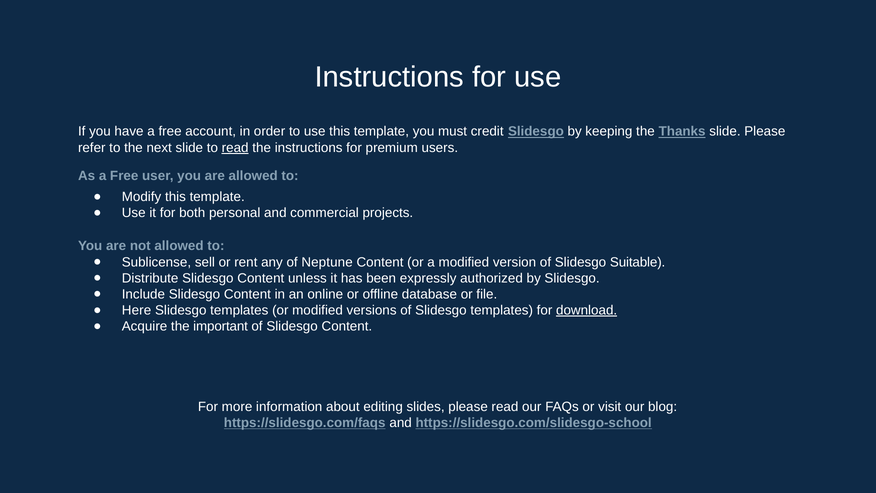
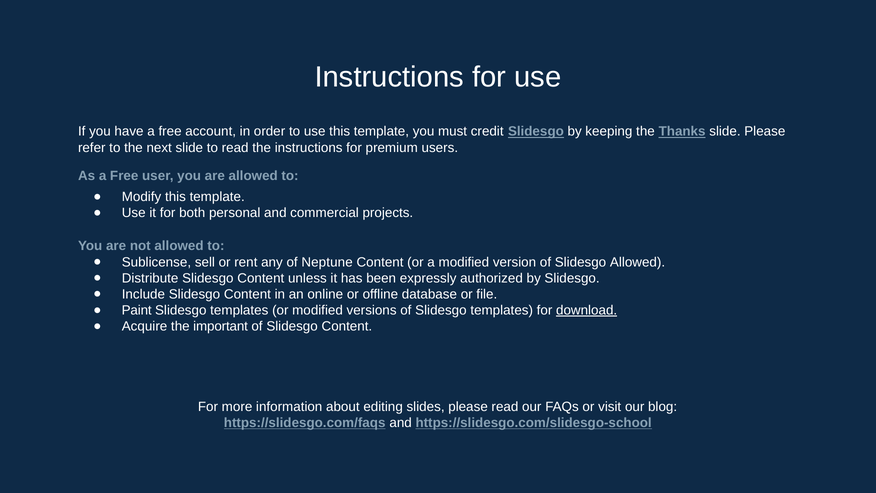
read underline: present -> none (235, 148)
Slidesgo Suitable: Suitable -> Allowed (638, 262)
Here: Here -> Paint (137, 310)
